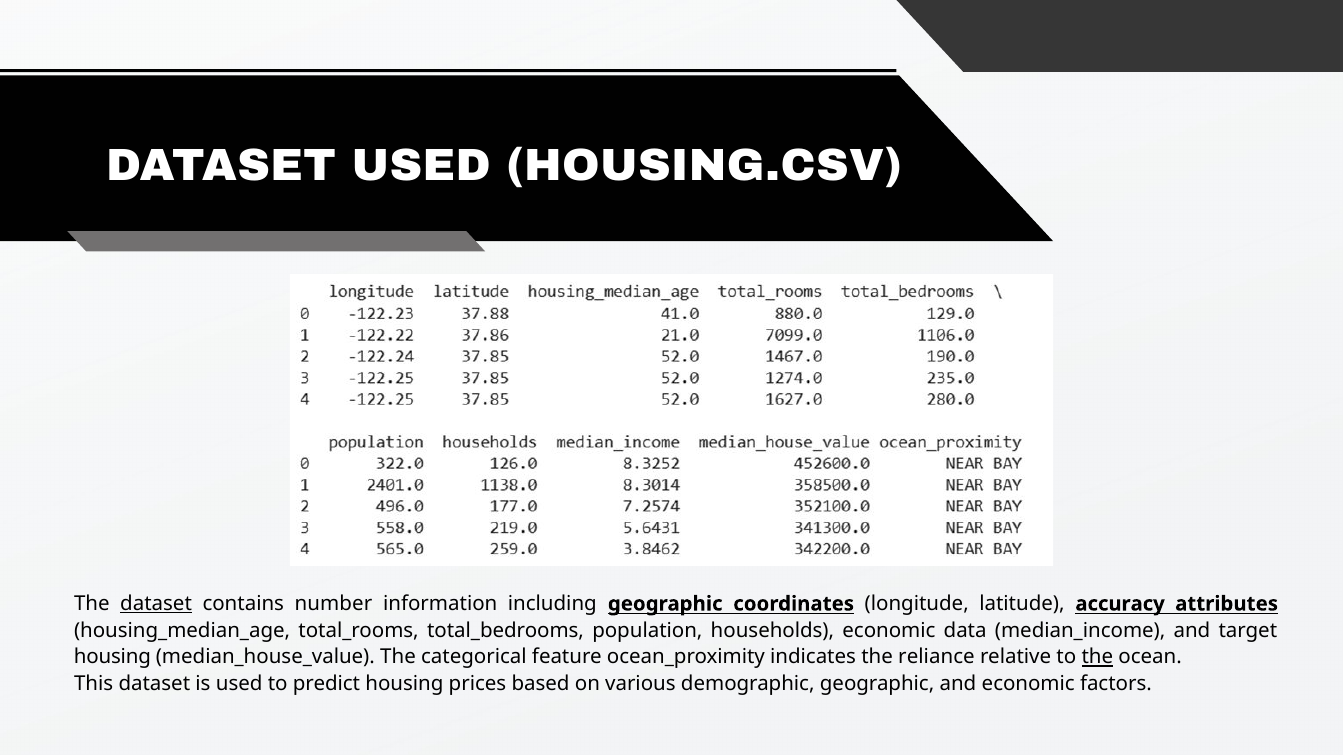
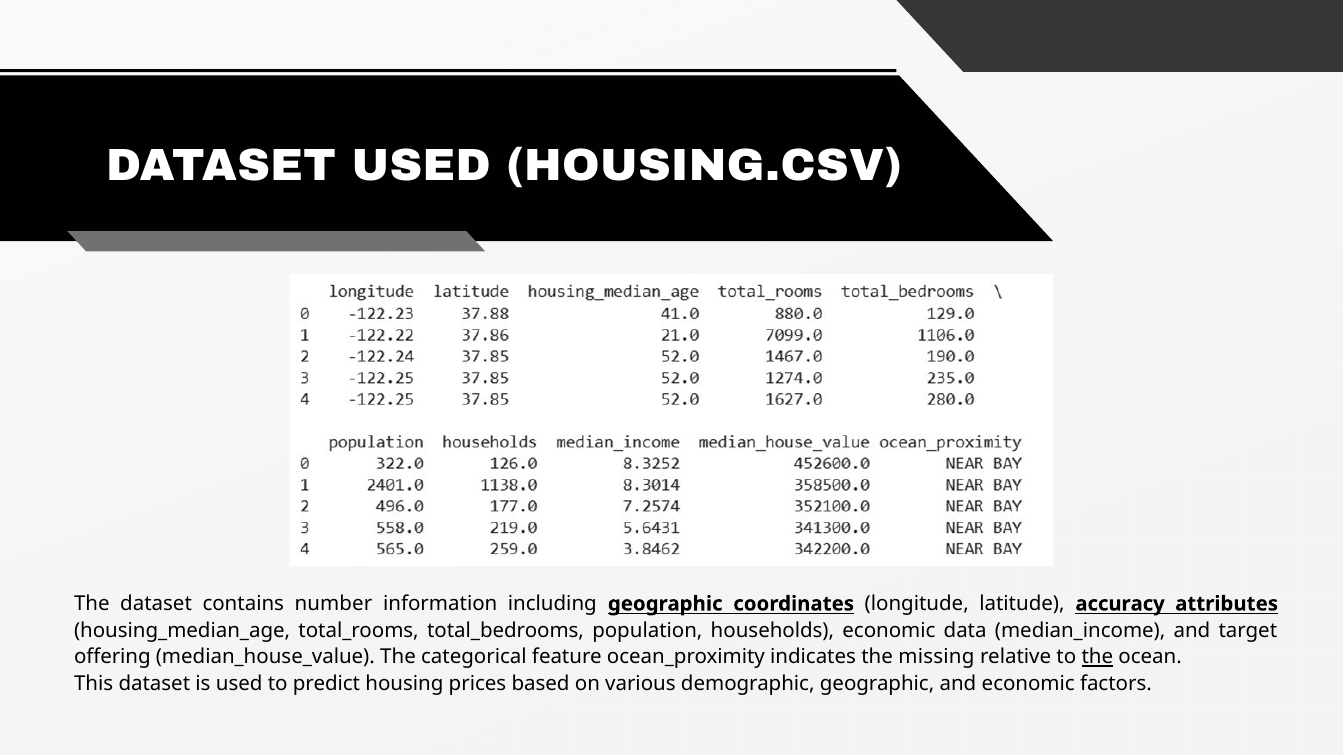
dataset underline: present -> none (156, 604)
housing: housing -> offering (112, 657)
reliance: reliance -> missing (936, 657)
